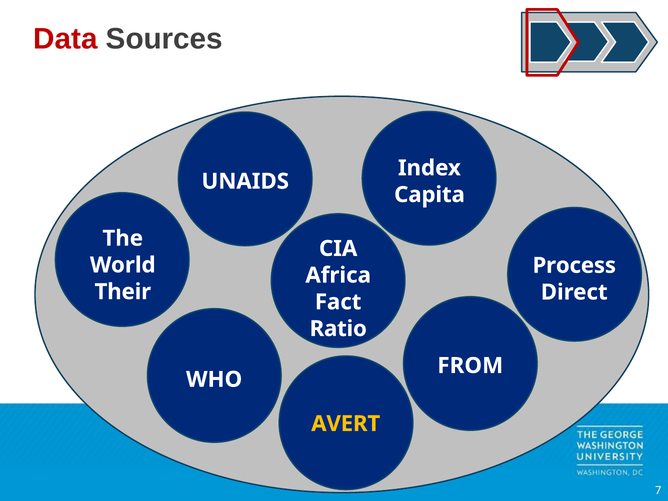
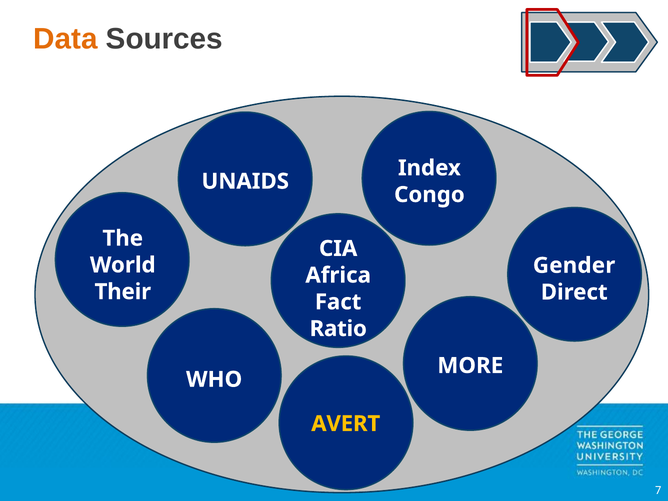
Data colour: red -> orange (65, 39)
Capita: Capita -> Congo (429, 195)
Process: Process -> Gender (574, 265)
FROM: FROM -> MORE (470, 366)
